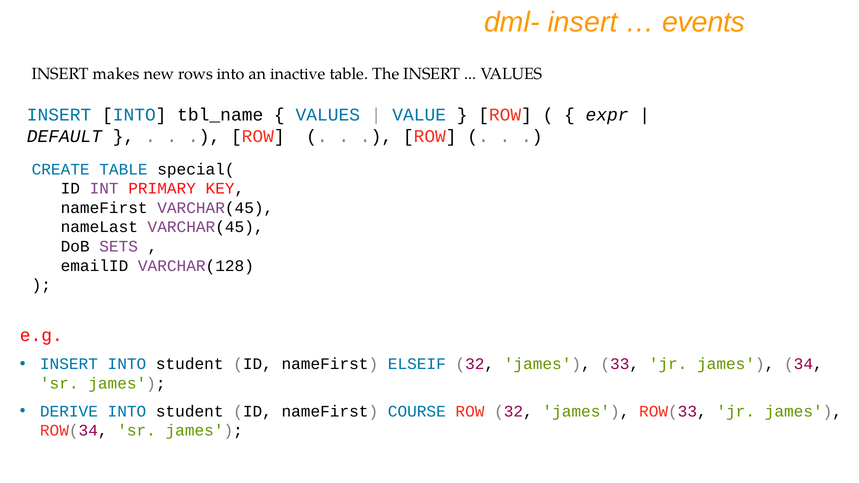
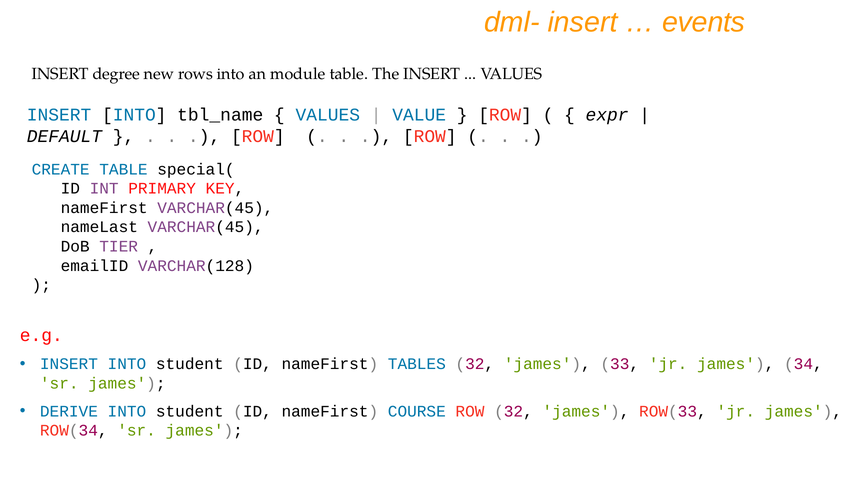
makes: makes -> degree (116, 74)
inactive: inactive -> module (298, 74)
SETS: SETS -> TIER (119, 247)
ELSEIF: ELSEIF -> TABLES (417, 364)
